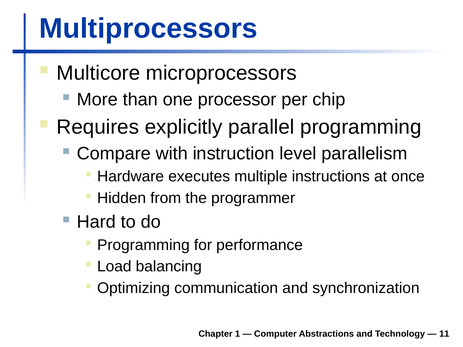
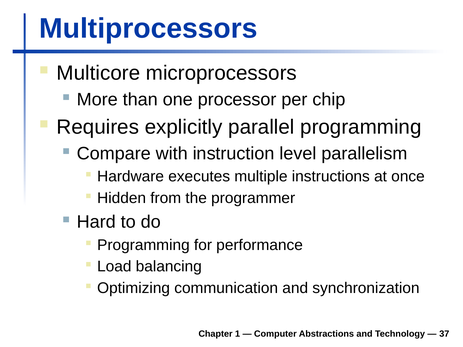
11: 11 -> 37 (444, 334)
